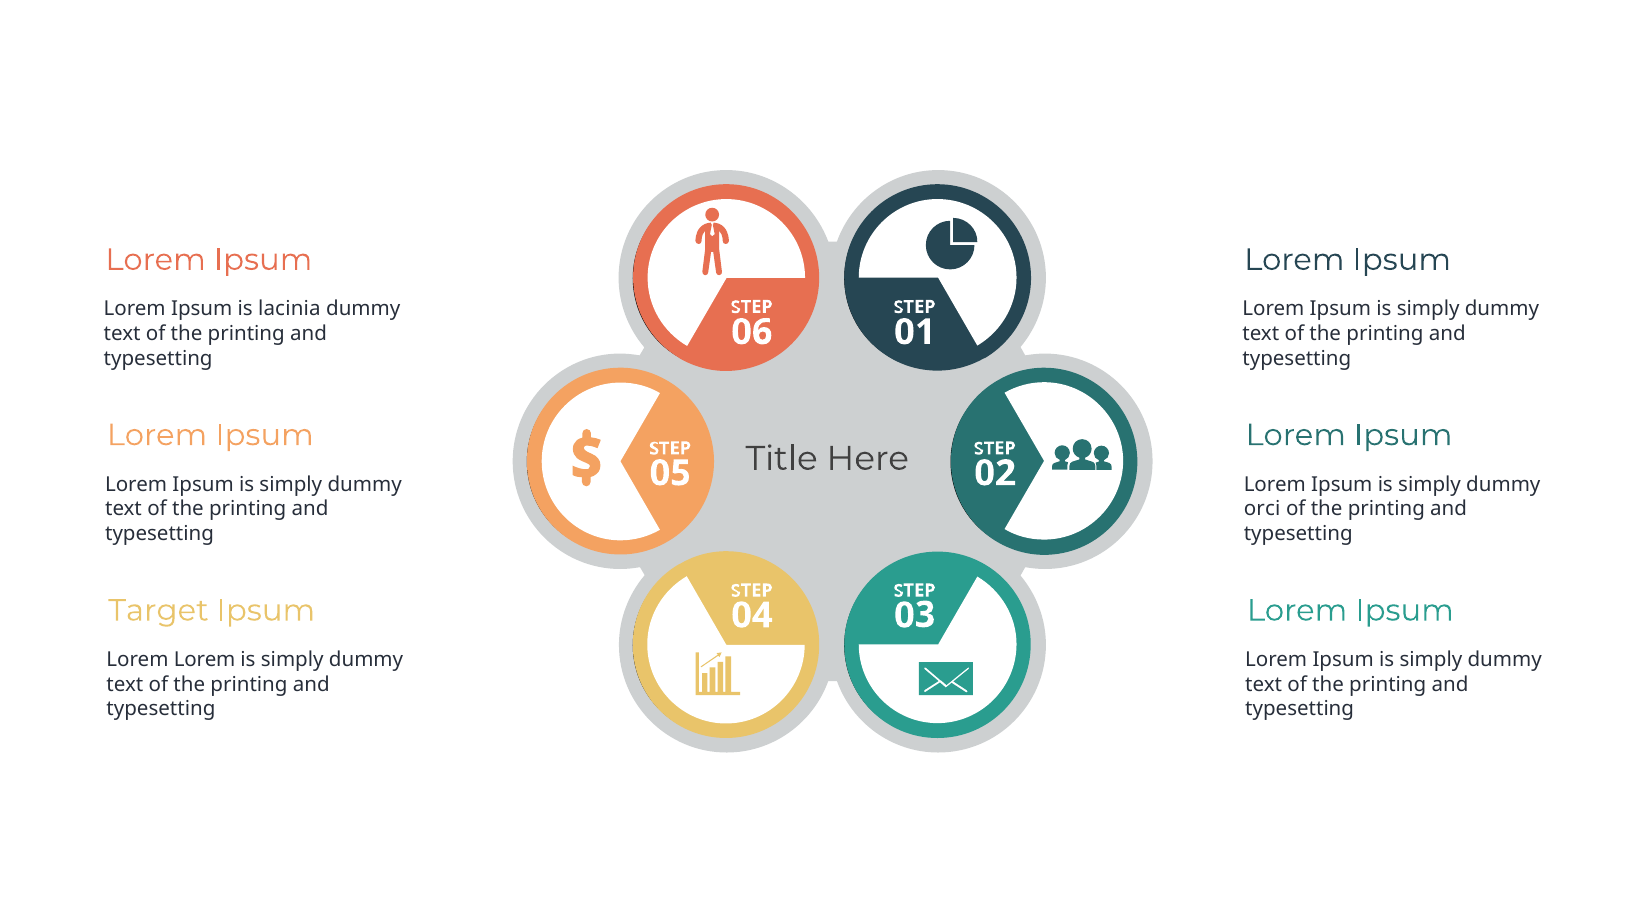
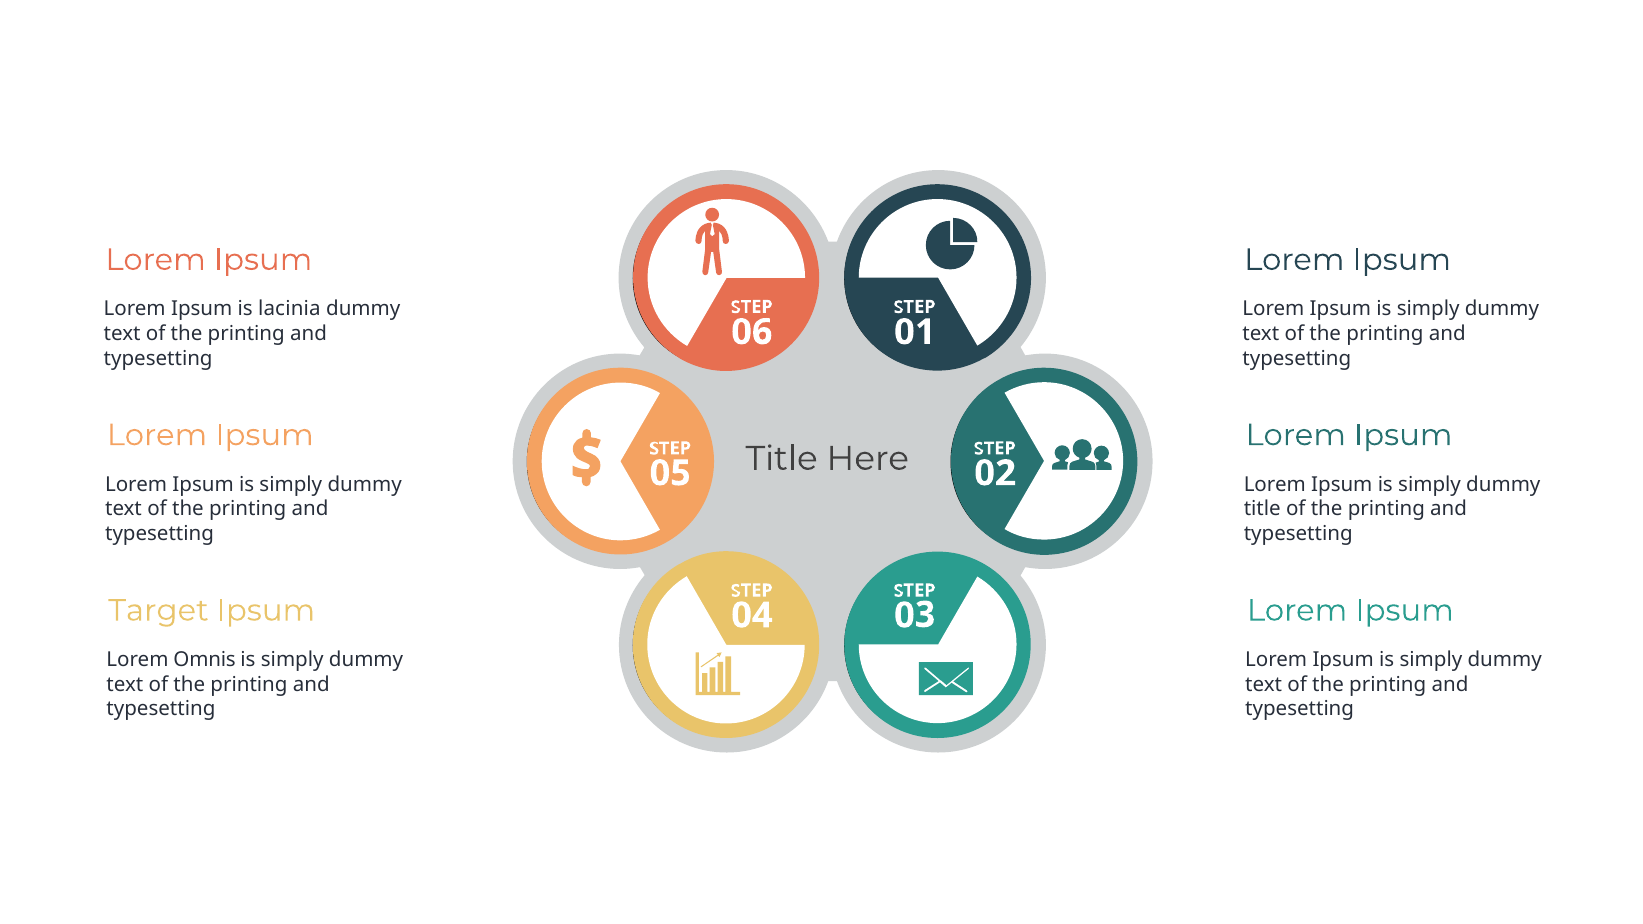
orci: orci -> title (1262, 509)
Lorem Lorem: Lorem -> Omnis (205, 660)
